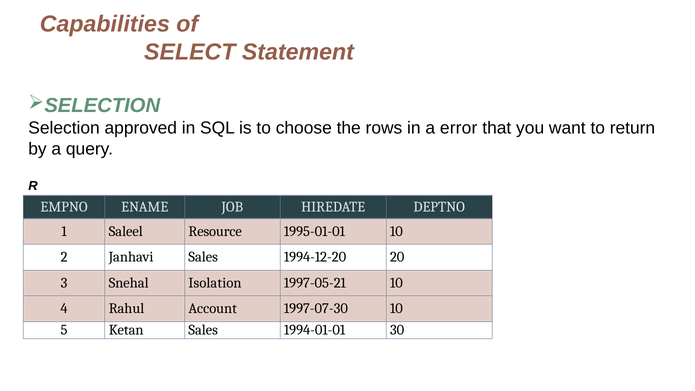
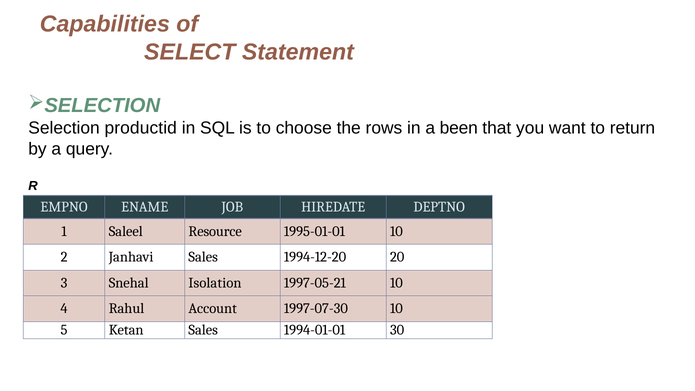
approved: approved -> productid (141, 128)
error: error -> been (459, 128)
